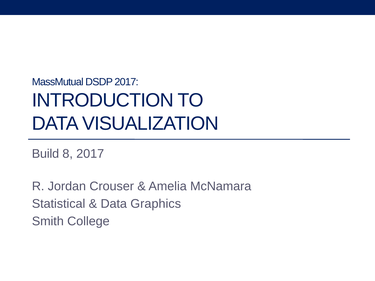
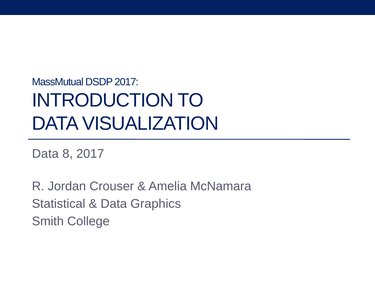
Build: Build -> Data (45, 154)
